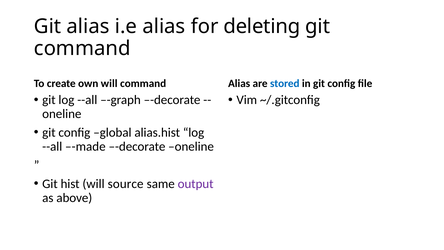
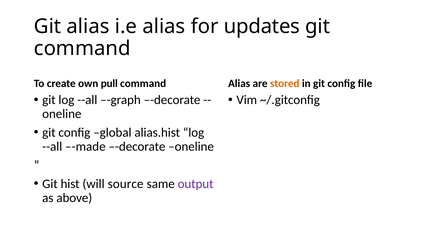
deleting: deleting -> updates (262, 26)
own will: will -> pull (109, 84)
stored colour: blue -> orange (285, 84)
